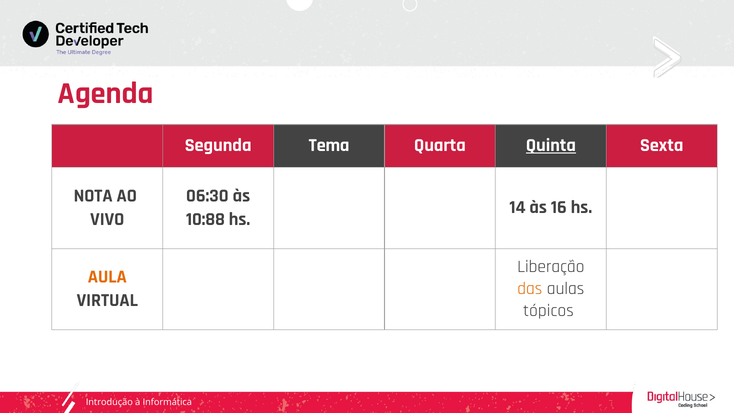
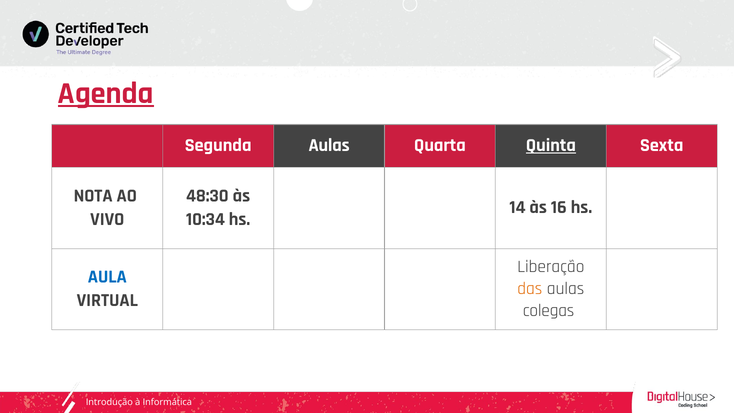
Agenda underline: none -> present (106, 93)
Segunda Tema: Tema -> Aulas (329, 145)
06:30: 06:30 -> 48:30 (207, 196)
10:88: 10:88 -> 10:34 (205, 219)
AULA colour: orange -> blue (107, 277)
tópicos: tópicos -> colegas (549, 311)
